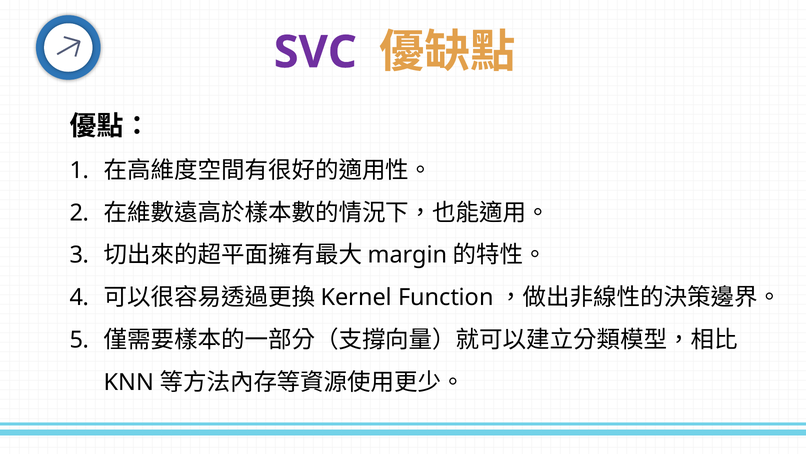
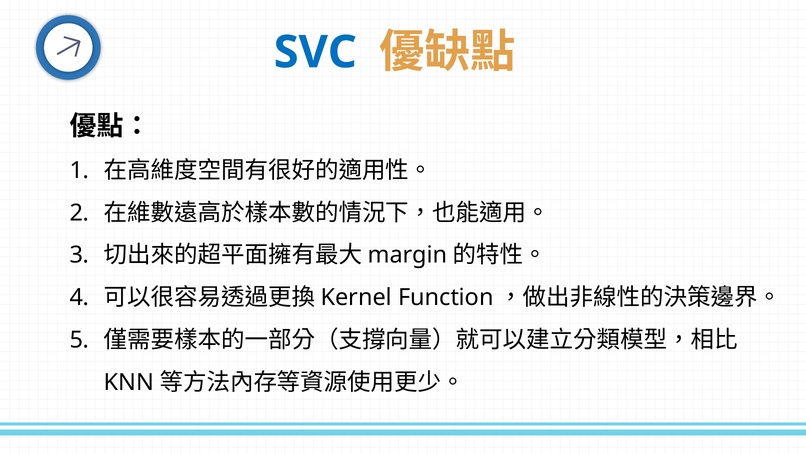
SVC colour: purple -> blue (315, 52)
